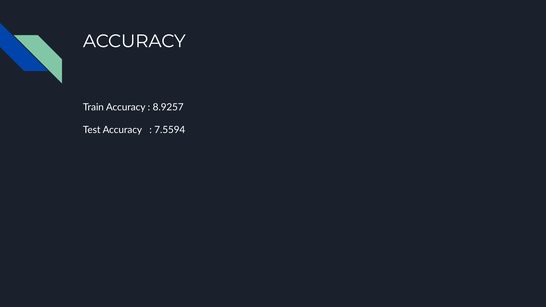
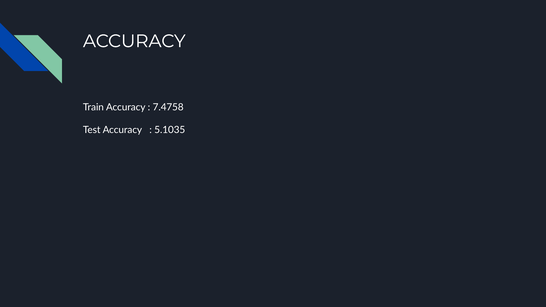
8.9257: 8.9257 -> 7.4758 (168, 107)
7.5594: 7.5594 -> 5.1035 (170, 130)
